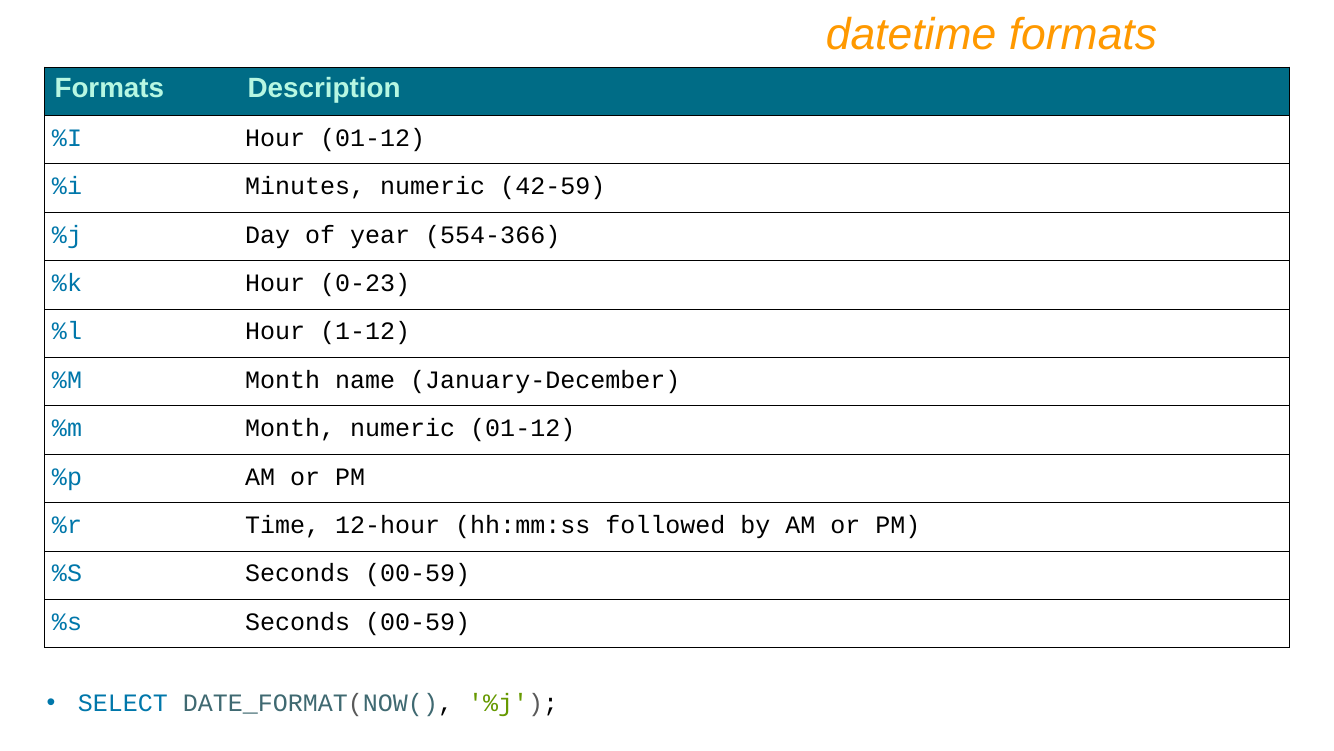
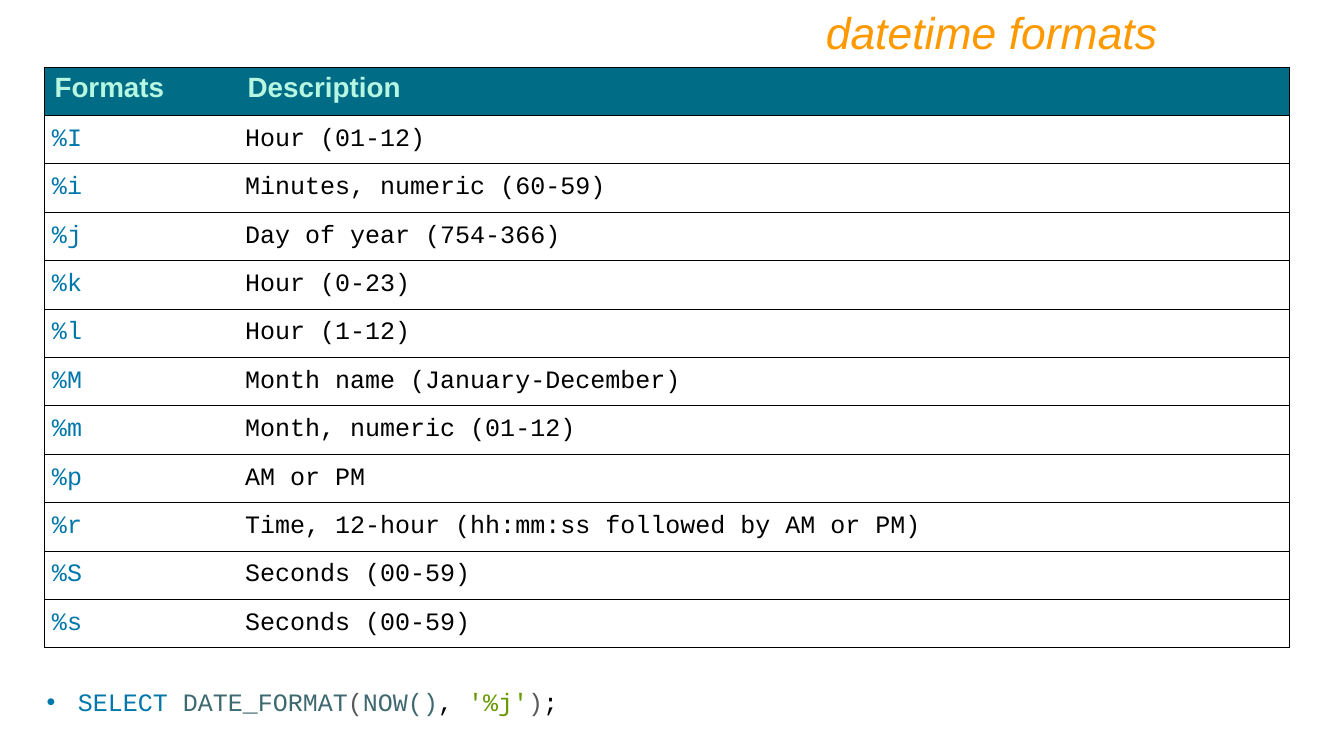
42-59: 42-59 -> 60-59 (553, 186)
554-366: 554-366 -> 754-366 (493, 235)
